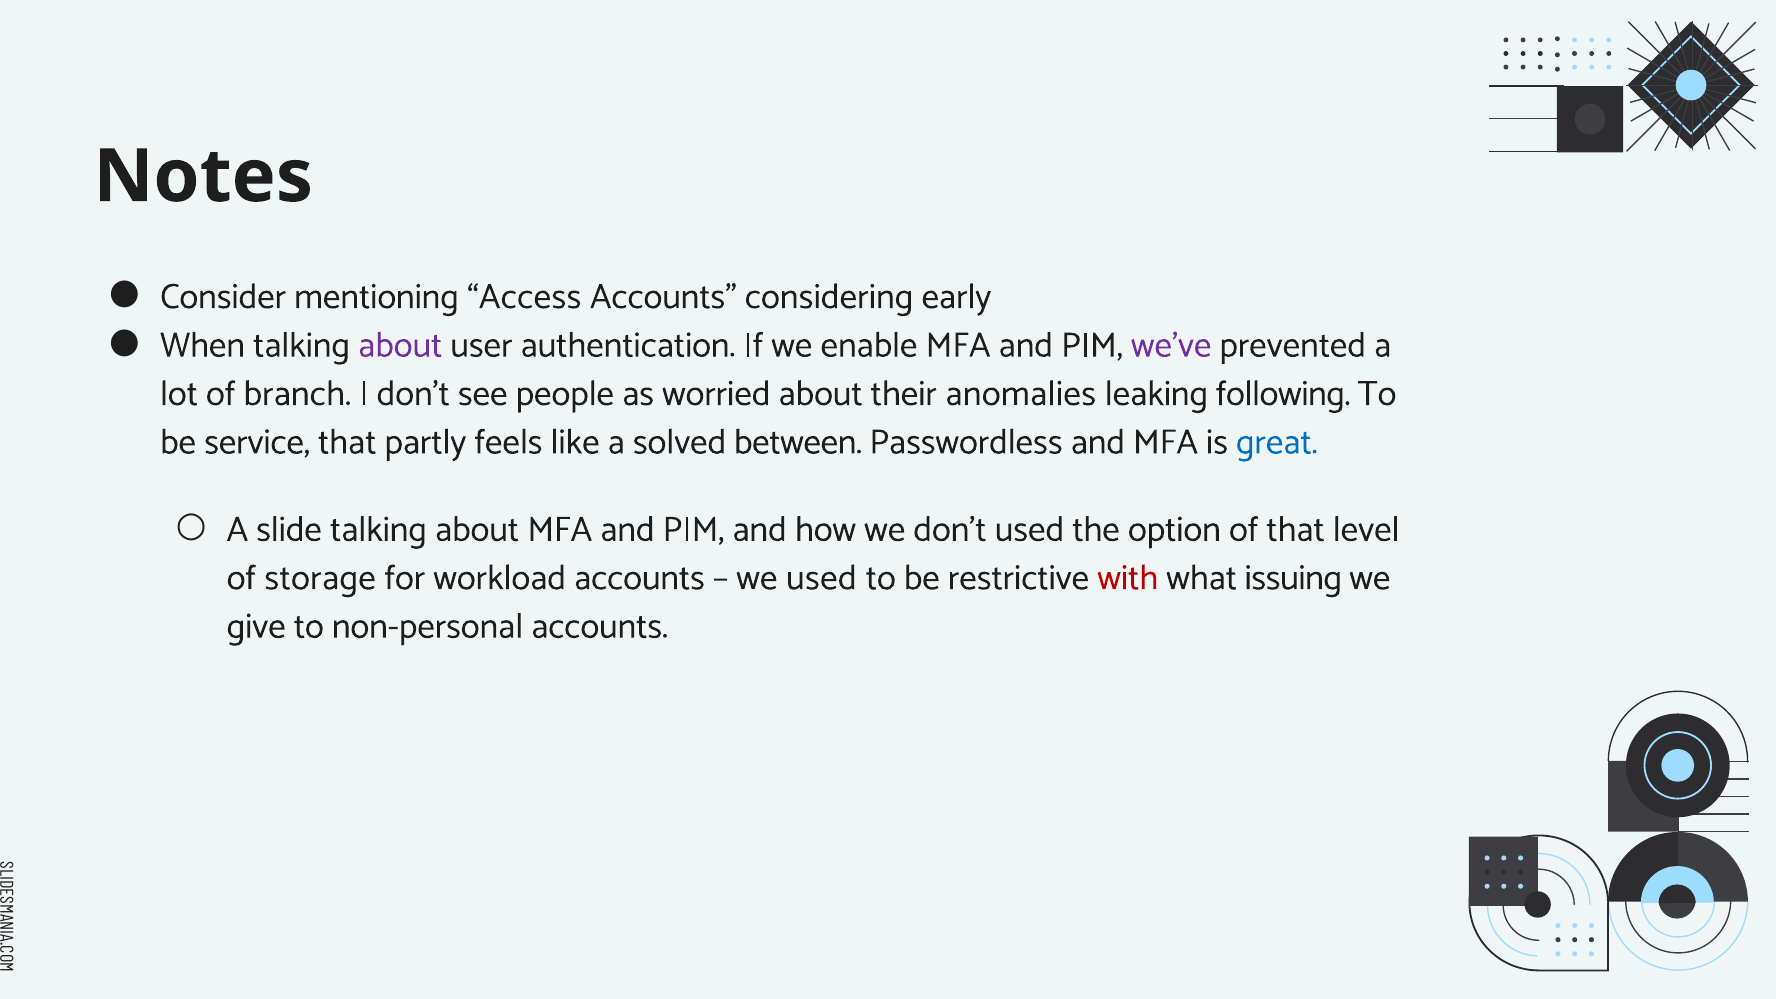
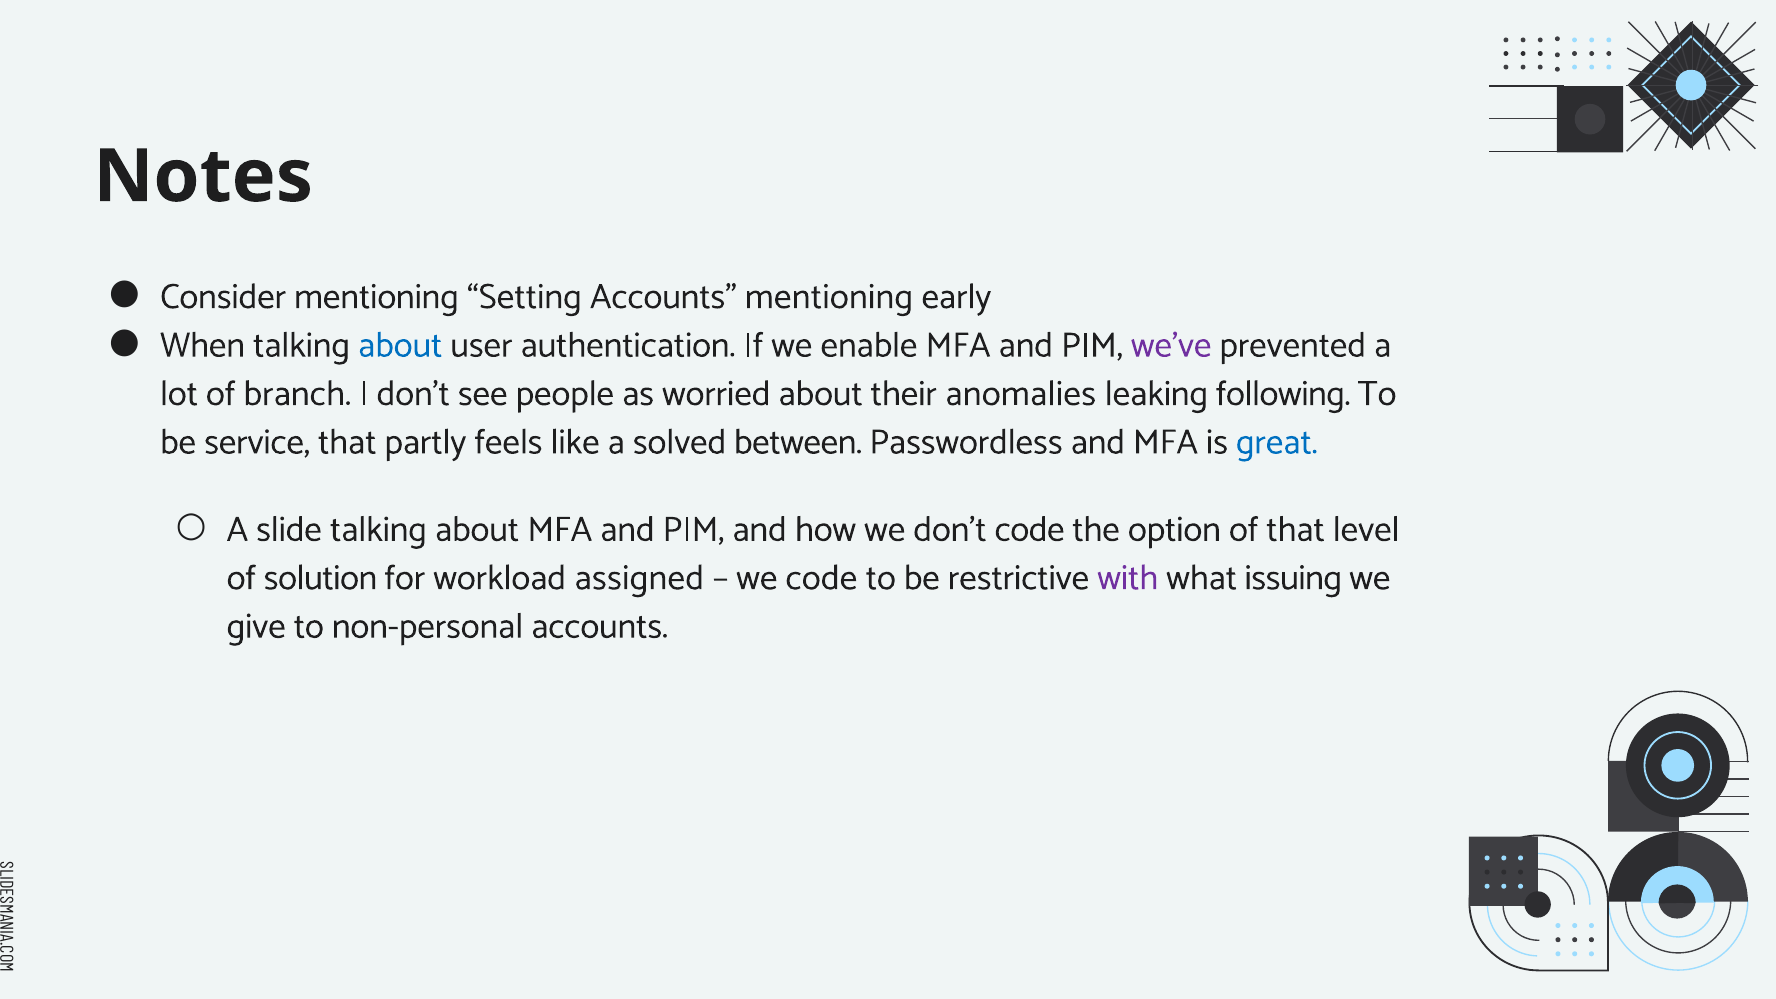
Access: Access -> Setting (524, 296)
Accounts considering: considering -> mentioning (829, 296)
about colour: purple -> blue (400, 345)
don’t used: used -> code (1030, 529)
storage: storage -> solution (320, 578)
workload accounts: accounts -> assigned (639, 578)
we used: used -> code (821, 578)
with colour: red -> purple (1128, 578)
